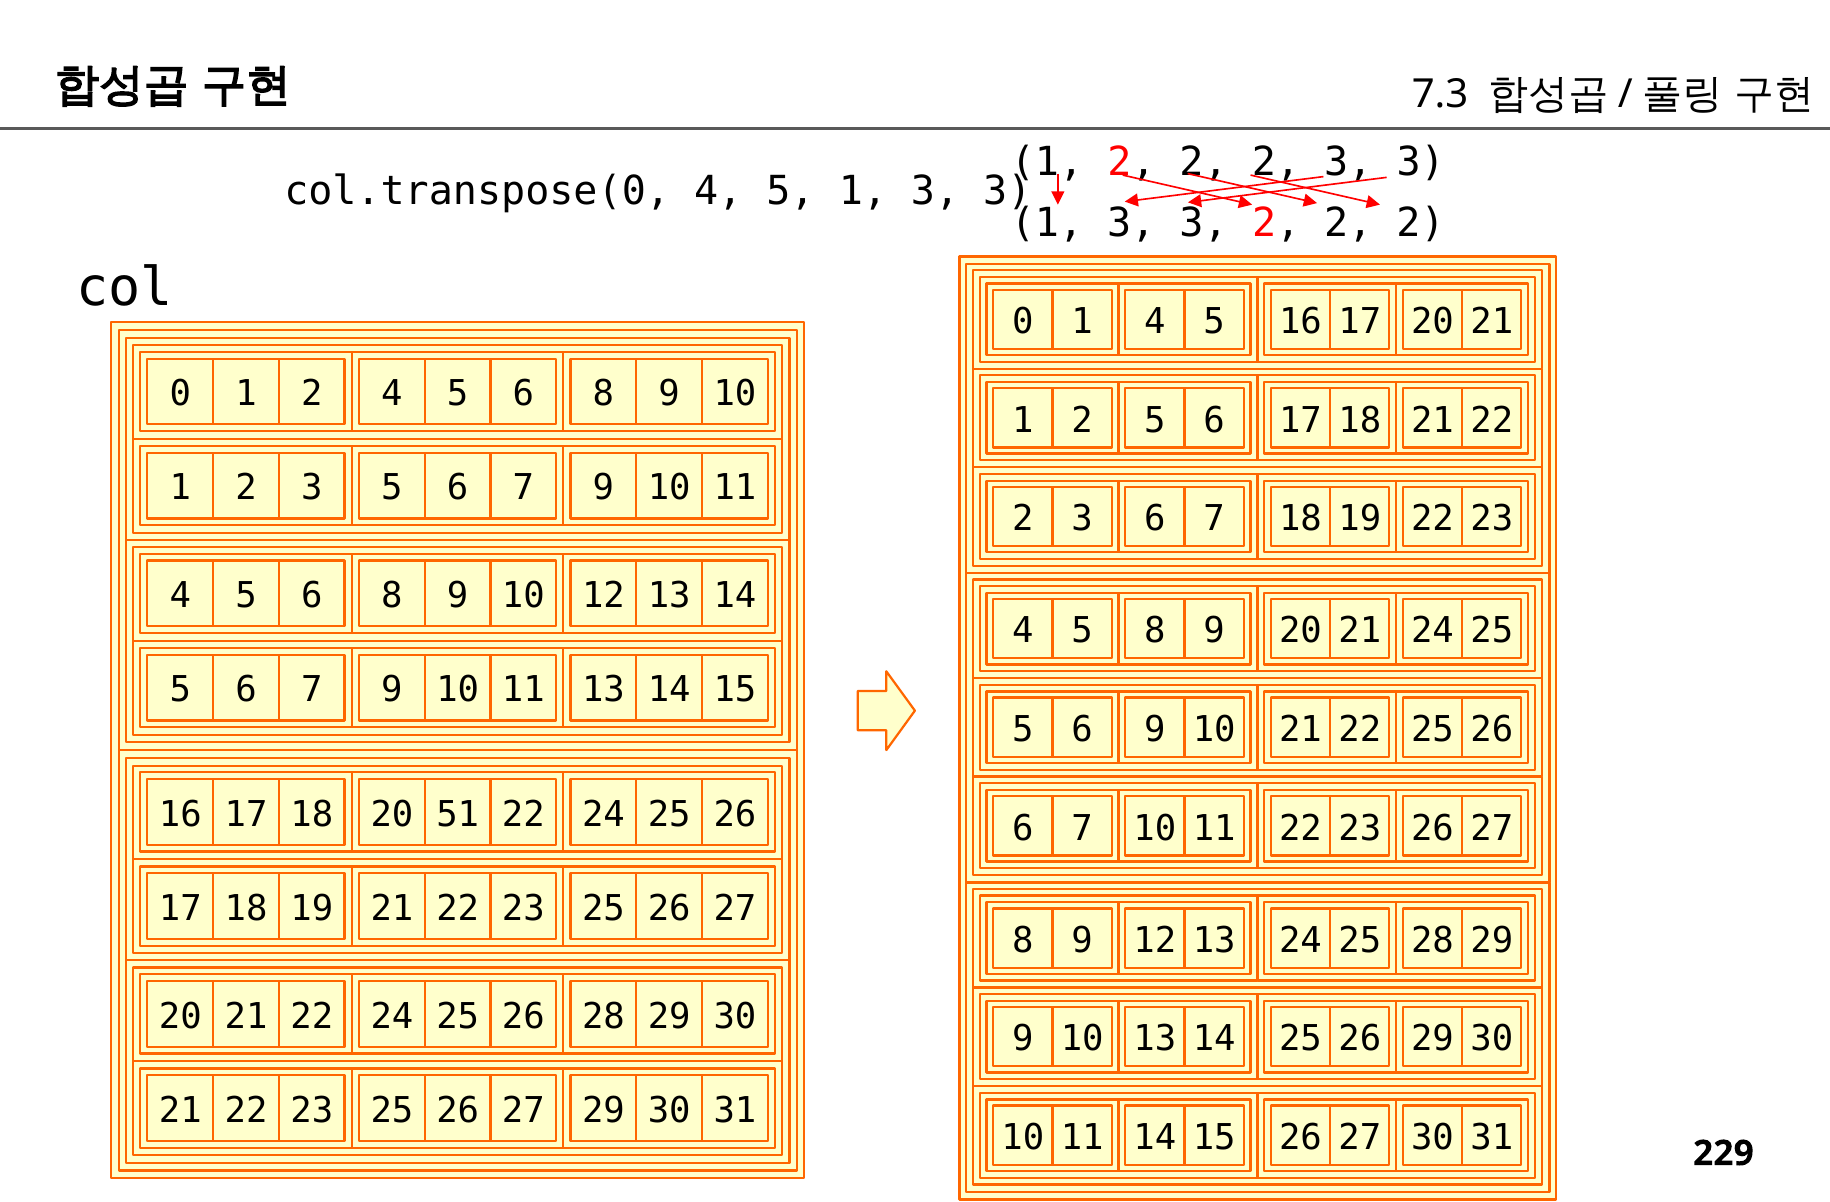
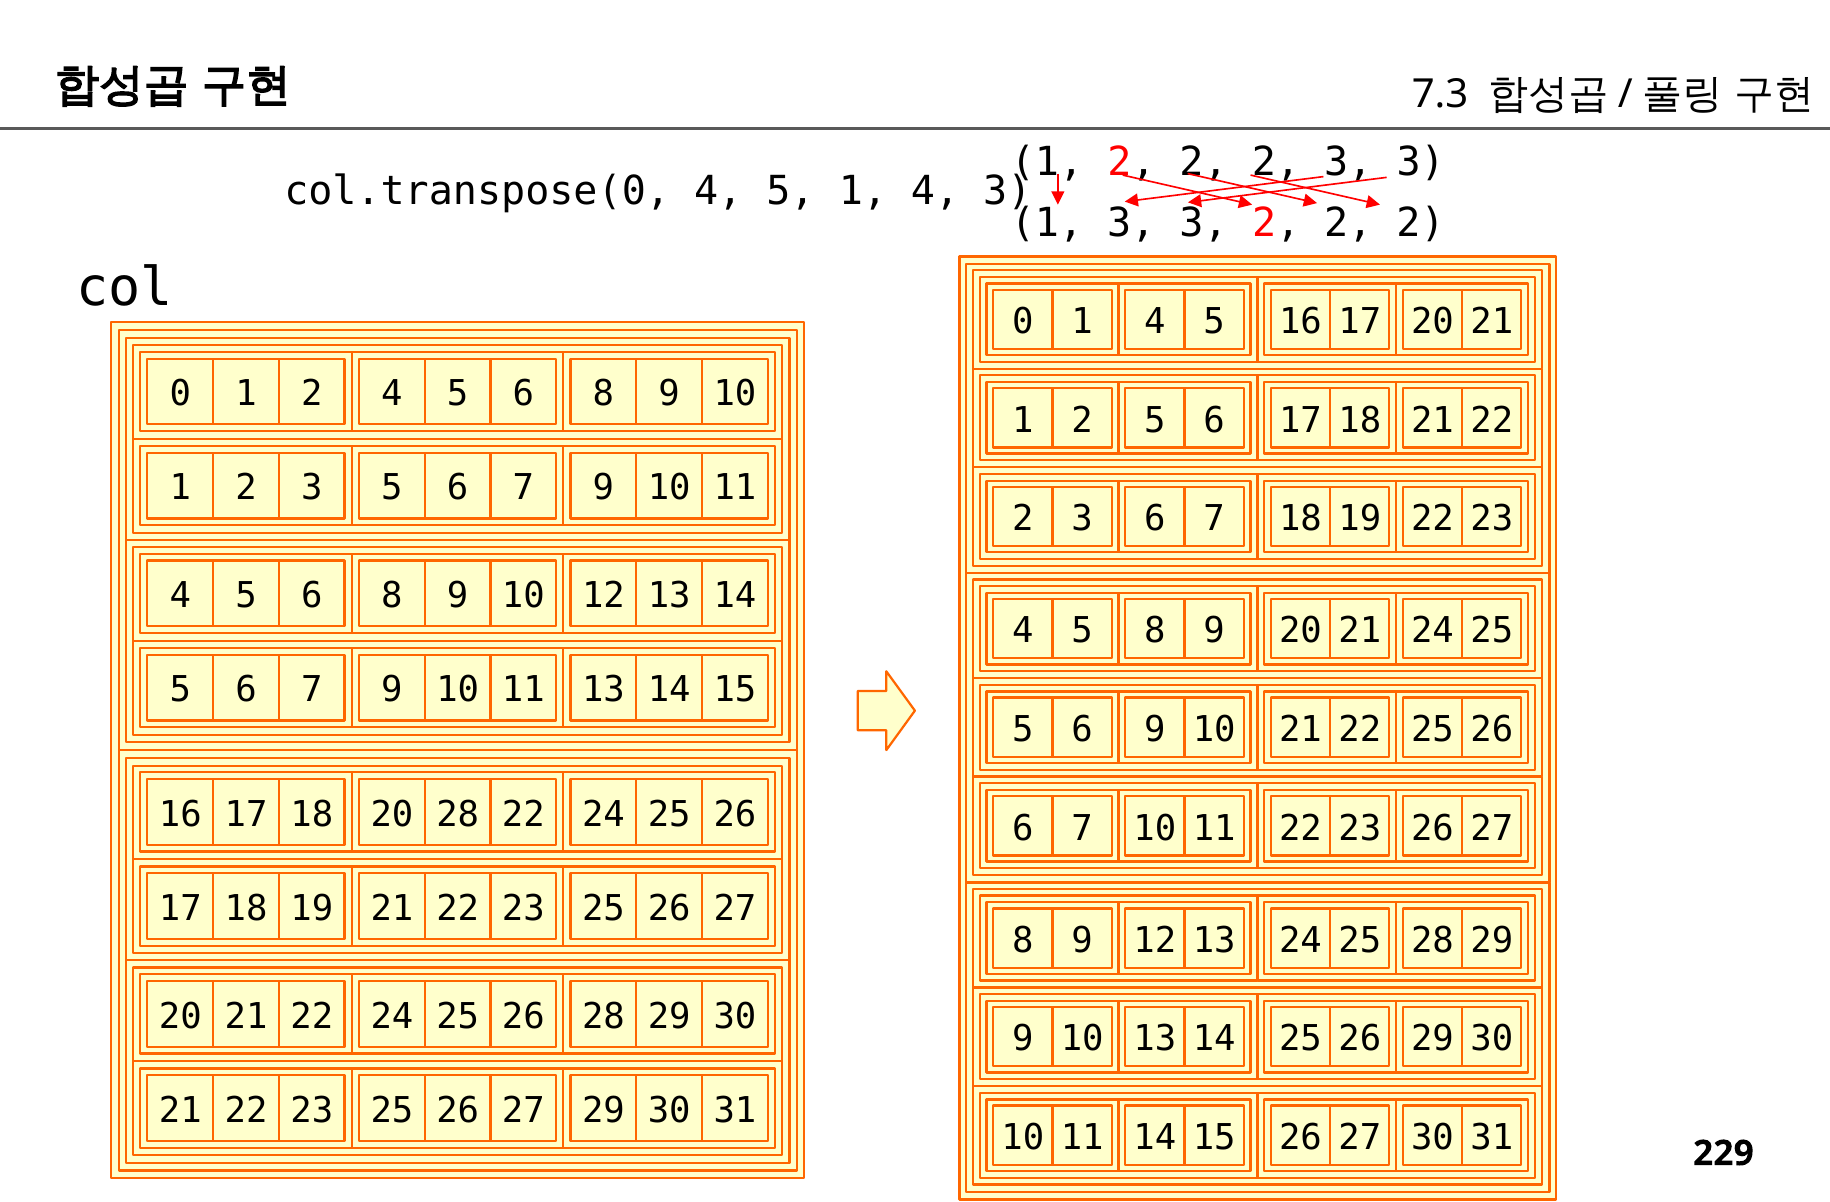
5 1 3: 3 -> 4 (935, 191)
20 51: 51 -> 28 (458, 814)
